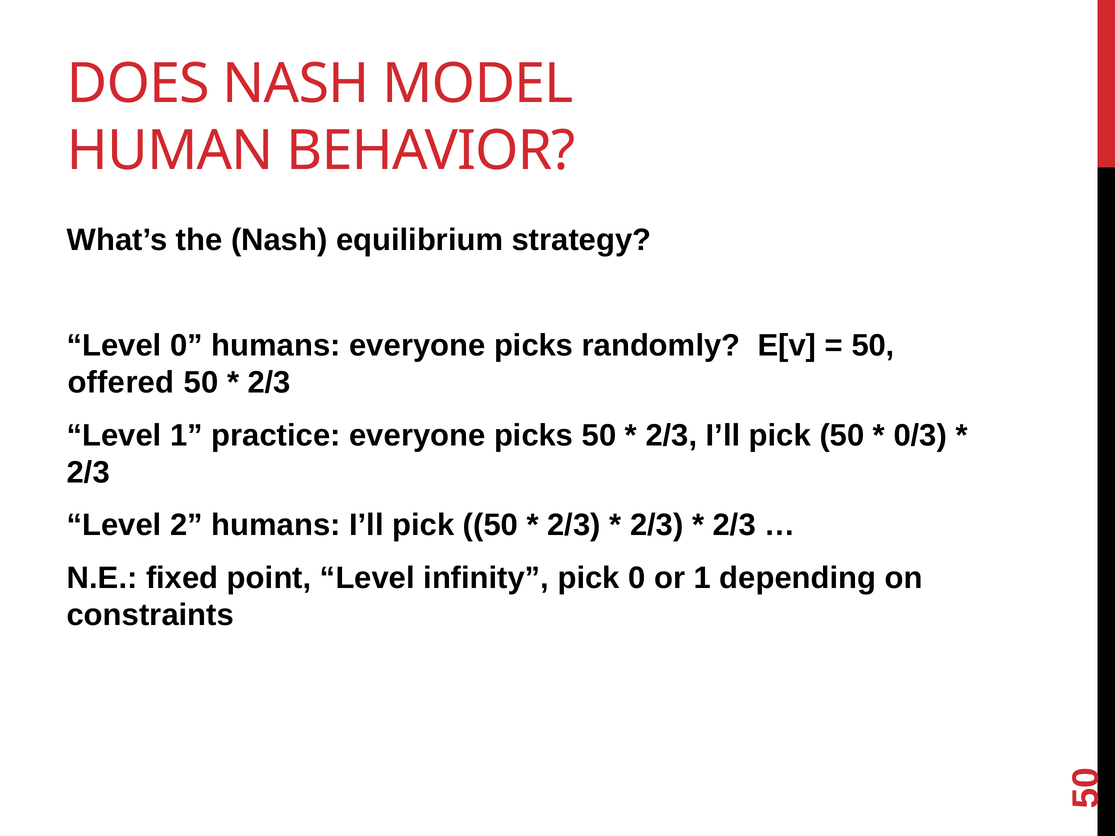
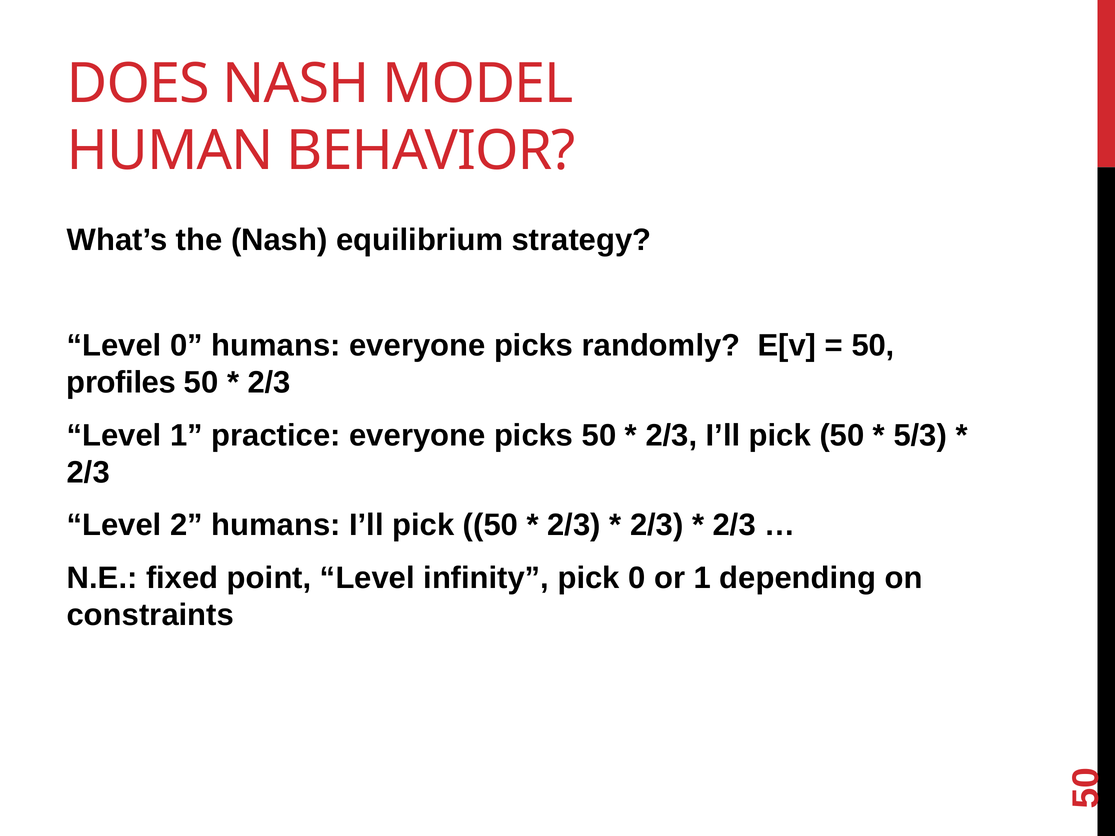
offered: offered -> profiles (121, 383)
0/3: 0/3 -> 5/3 (920, 435)
